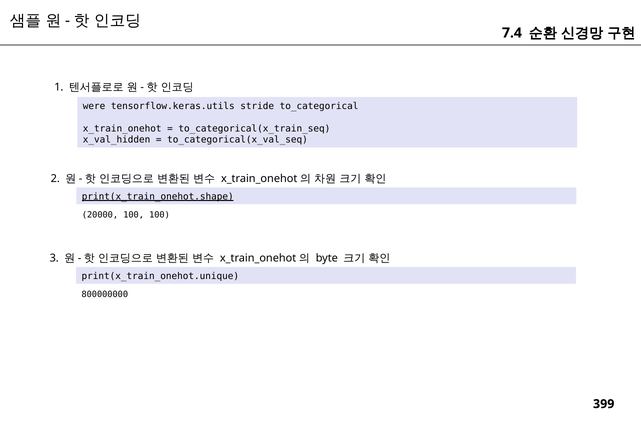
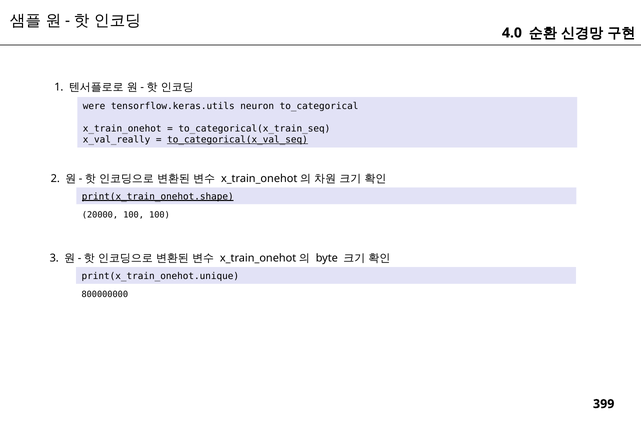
7.4: 7.4 -> 4.0 (512, 33)
stride: stride -> neuron (257, 106)
x_val_hidden: x_val_hidden -> x_val_really (117, 140)
to_categorical(x_val_seq underline: none -> present (238, 140)
